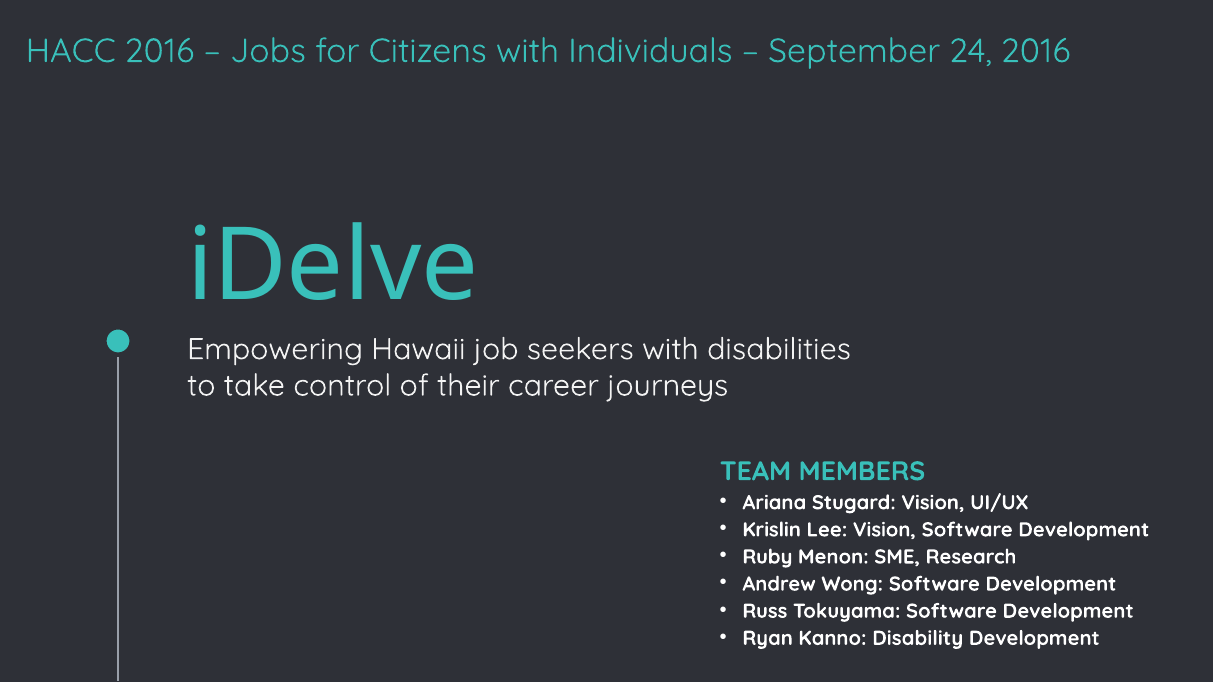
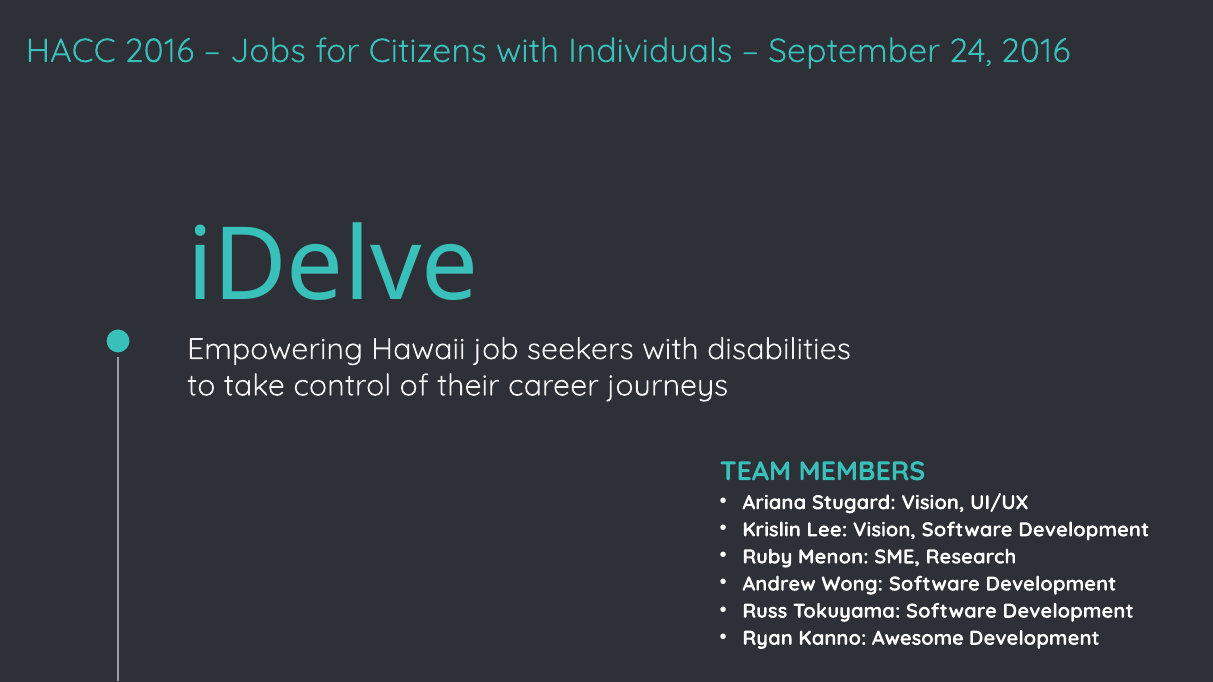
Disability: Disability -> Awesome (918, 639)
